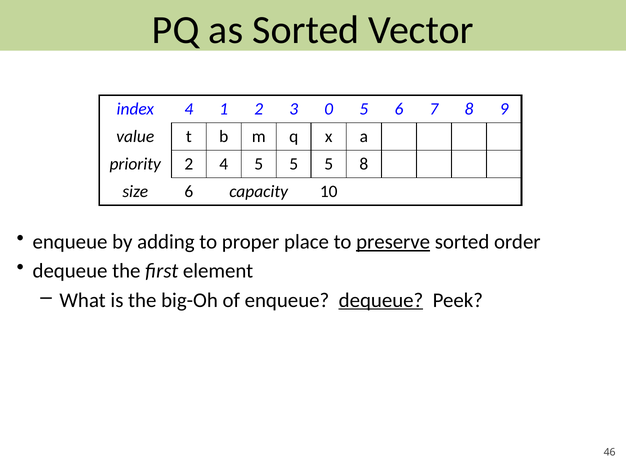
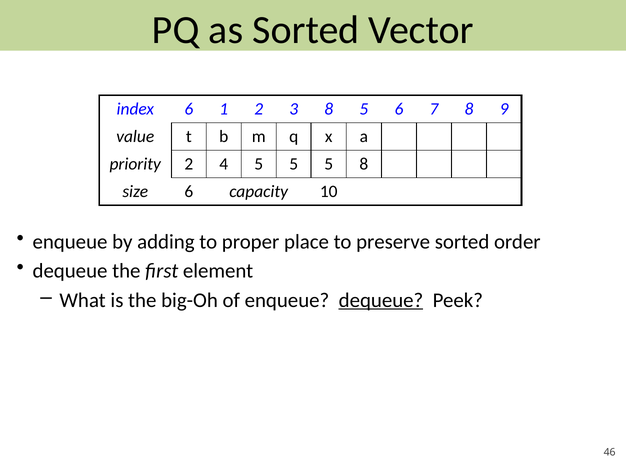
index 4: 4 -> 6 (189, 109)
3 0: 0 -> 8 (329, 109)
preserve underline: present -> none (393, 242)
